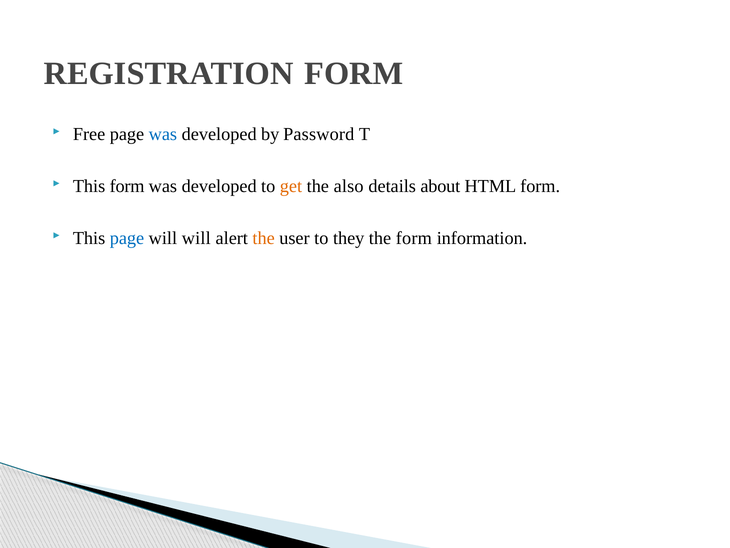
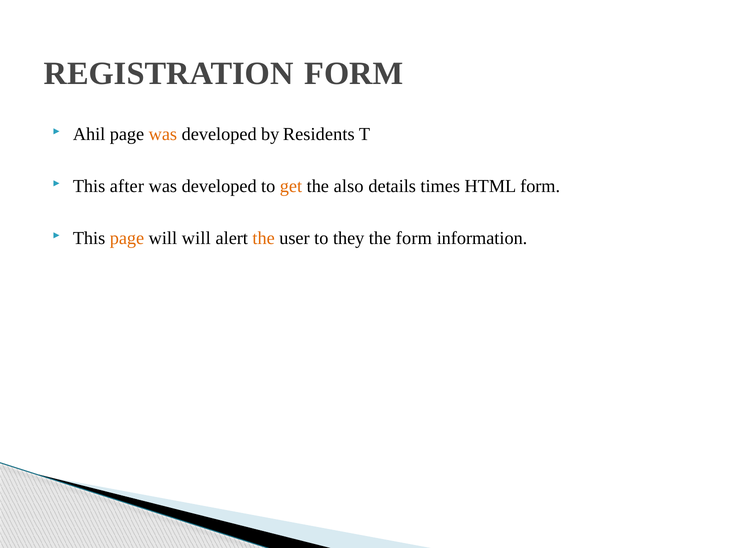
Free: Free -> Ahil (89, 134)
was colour: blue -> orange (163, 134)
Password: Password -> Residents (319, 134)
This form: form -> after (127, 186)
about: about -> times (440, 186)
page colour: blue -> orange (127, 238)
